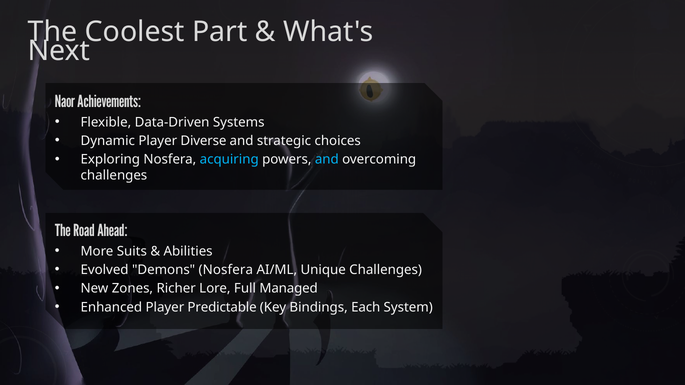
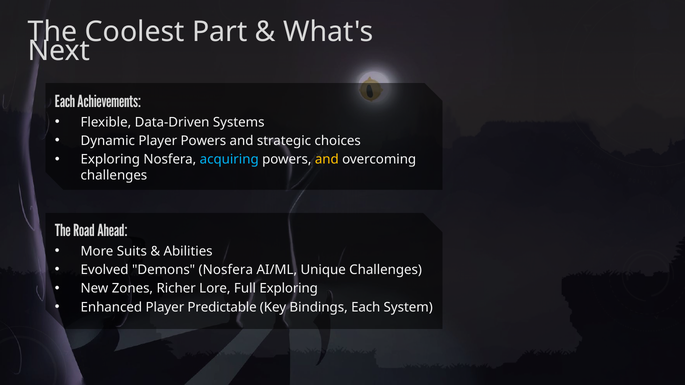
Naor: Naor -> Each (65, 102)
Player Diverse: Diverse -> Powers (203, 141)
and colour: light blue -> yellow (327, 160)
Full Managed: Managed -> Exploring (289, 289)
